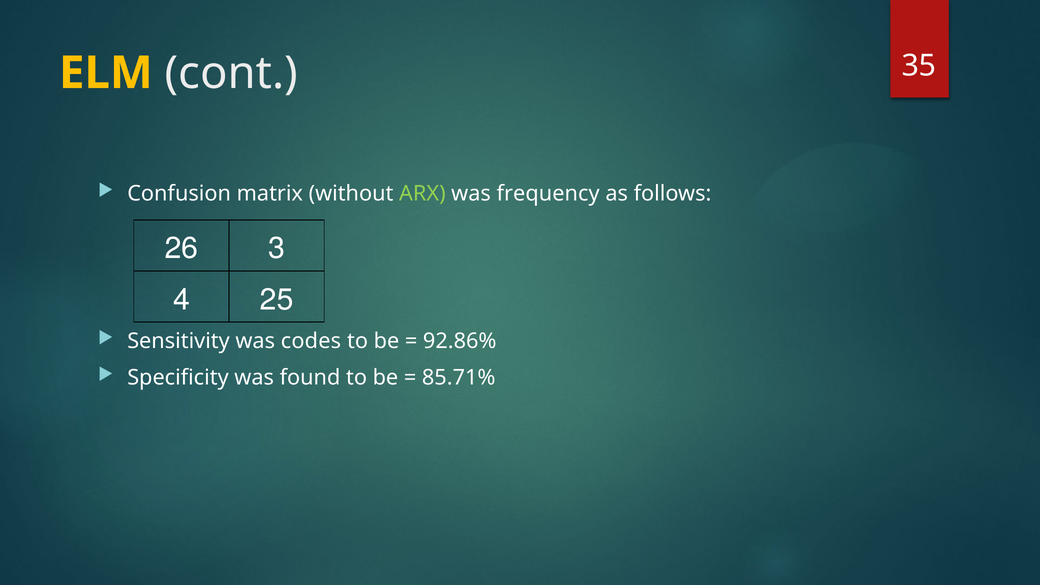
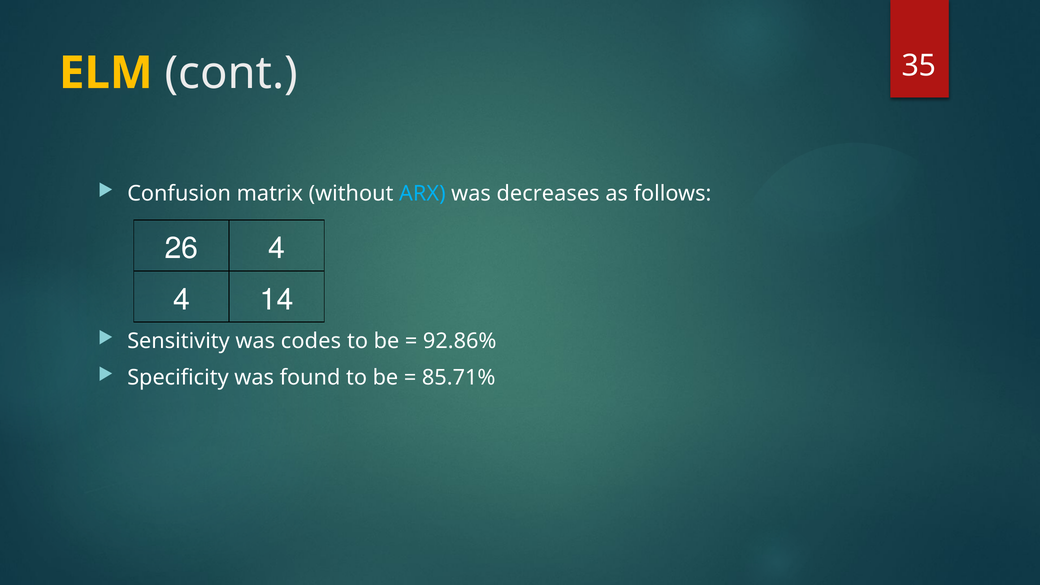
ARX colour: light green -> light blue (422, 194)
frequency: frequency -> decreases (548, 194)
26 3: 3 -> 4 (277, 248)
25: 25 -> 14 (277, 300)
